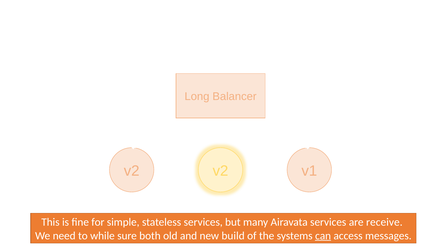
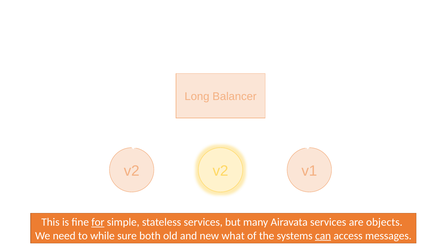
for underline: none -> present (98, 223)
receive: receive -> objects (384, 223)
build: build -> what (233, 236)
